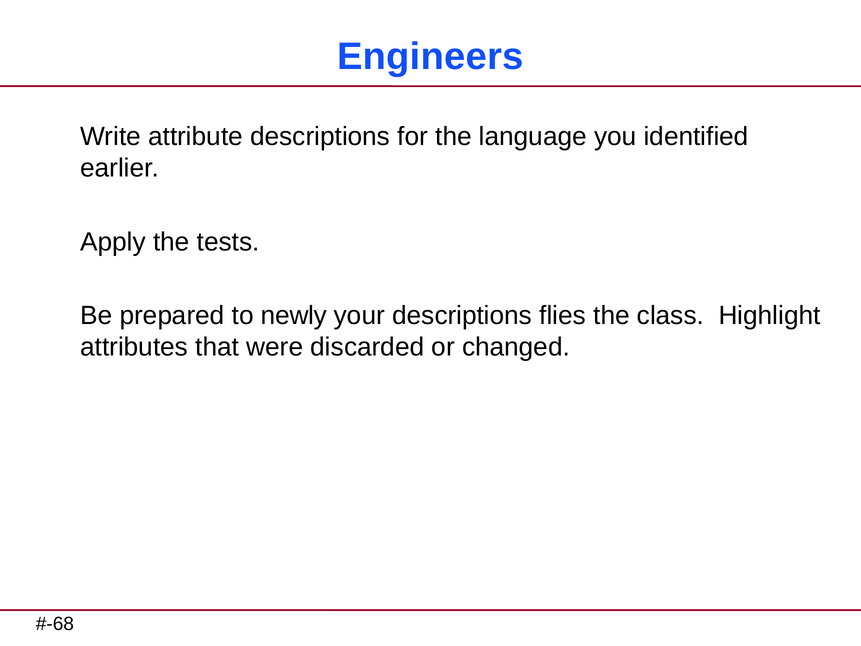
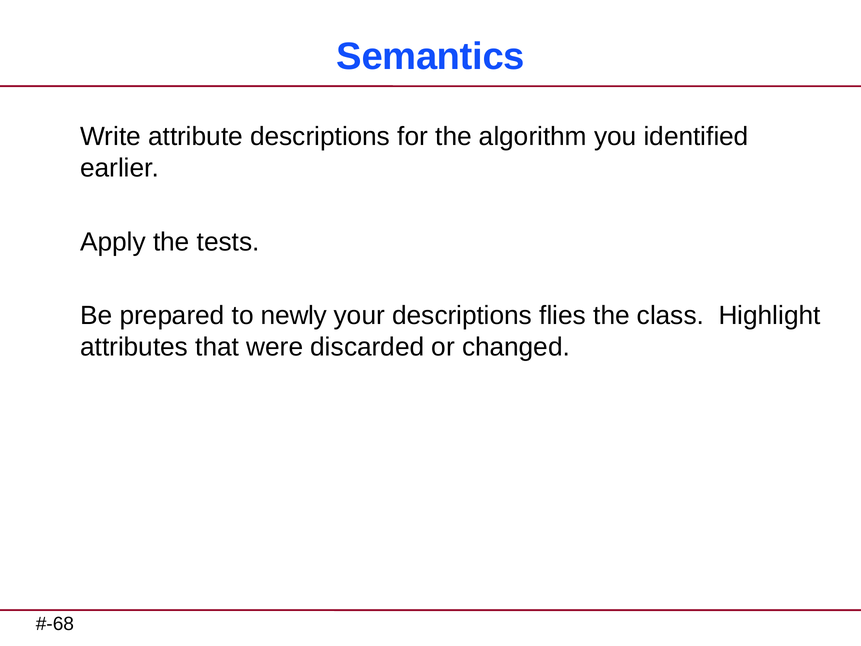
Engineers: Engineers -> Semantics (431, 56)
language: language -> algorithm (533, 137)
